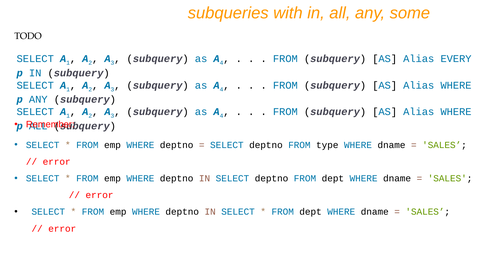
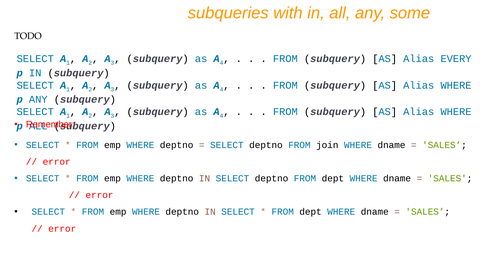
type: type -> join (327, 145)
